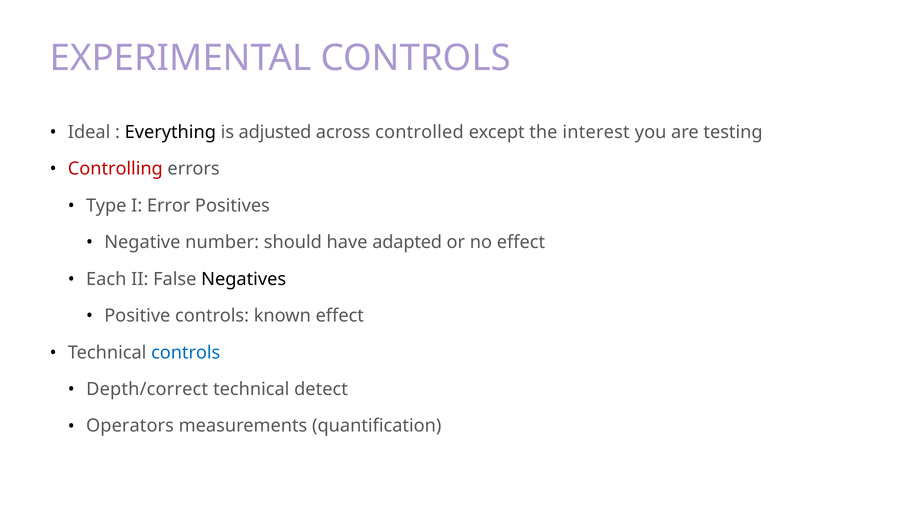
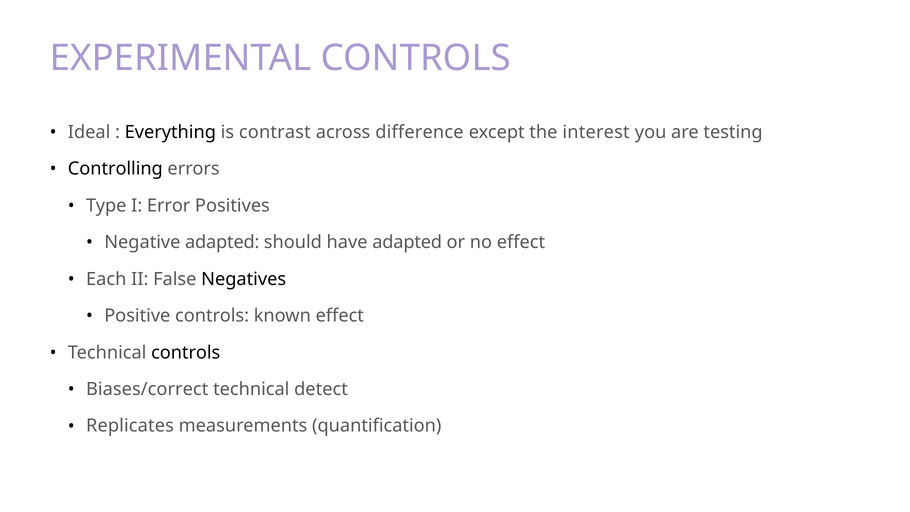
adjusted: adjusted -> contrast (275, 132)
controlled: controlled -> difference (419, 132)
Controlling colour: red -> black (115, 169)
Negative number: number -> adapted (222, 242)
controls colour: blue -> black (186, 352)
Depth/correct: Depth/correct -> Biases/correct (147, 389)
Operators: Operators -> Replicates (130, 426)
